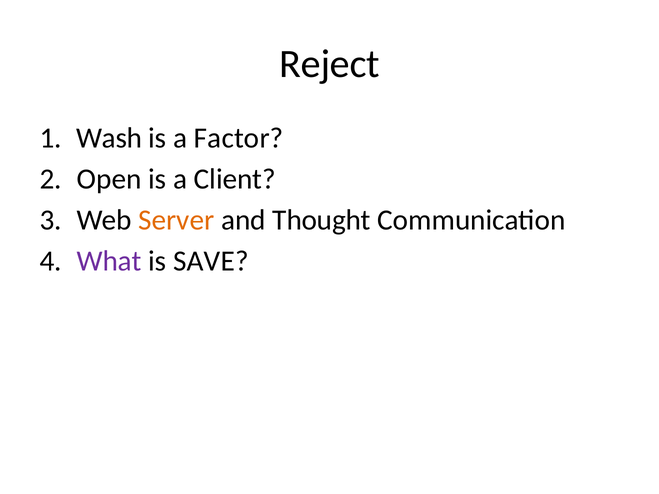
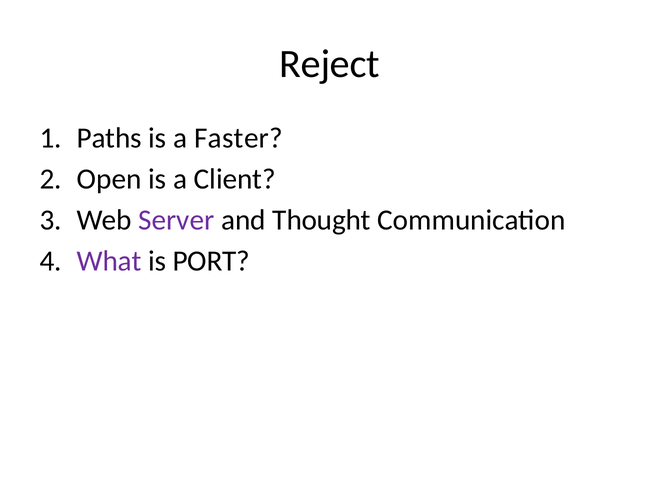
Wash: Wash -> Paths (109, 138)
Factor: Factor -> Faster (239, 138)
Server colour: orange -> purple (176, 220)
SAVE: SAVE -> PORT (211, 261)
